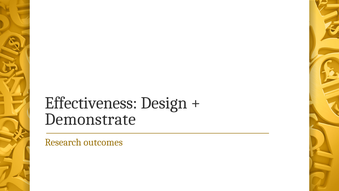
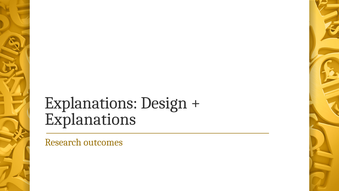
Effectiveness: Effectiveness -> Explanations (91, 103)
Demonstrate: Demonstrate -> Explanations (90, 119)
